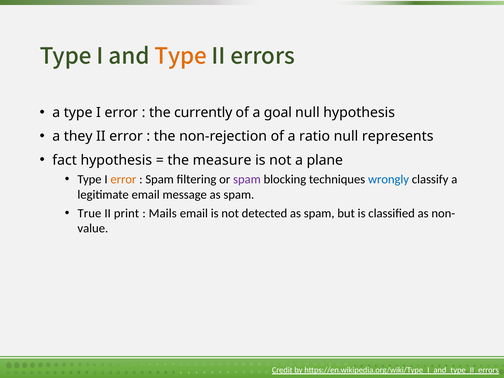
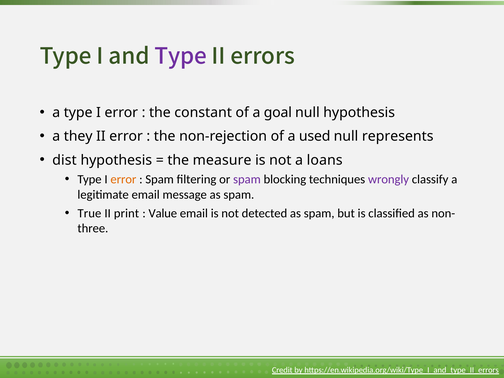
Type colour: orange -> purple (181, 57)
currently: currently -> constant (203, 113)
ratio: ratio -> used (315, 136)
fact: fact -> dist (64, 160)
plane: plane -> loans (325, 160)
wrongly colour: blue -> purple (389, 180)
Mails: Mails -> Value (163, 213)
value: value -> three (93, 228)
